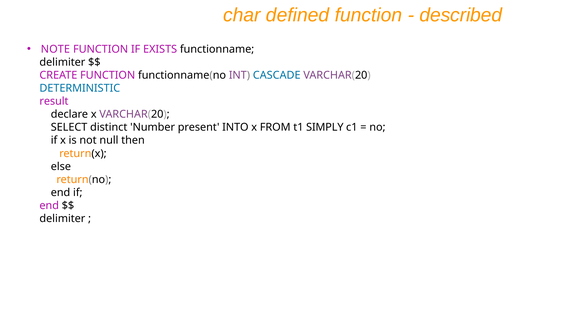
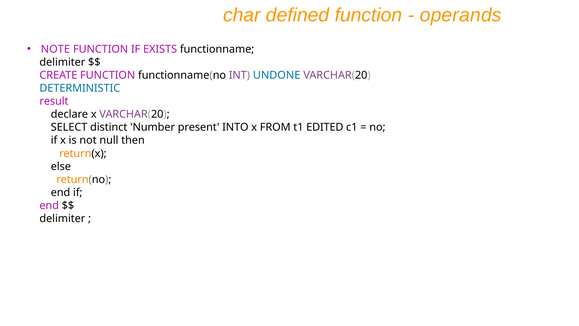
described: described -> operands (461, 15)
CASCADE: CASCADE -> UNDONE (277, 75)
SIMPLY: SIMPLY -> EDITED (325, 127)
